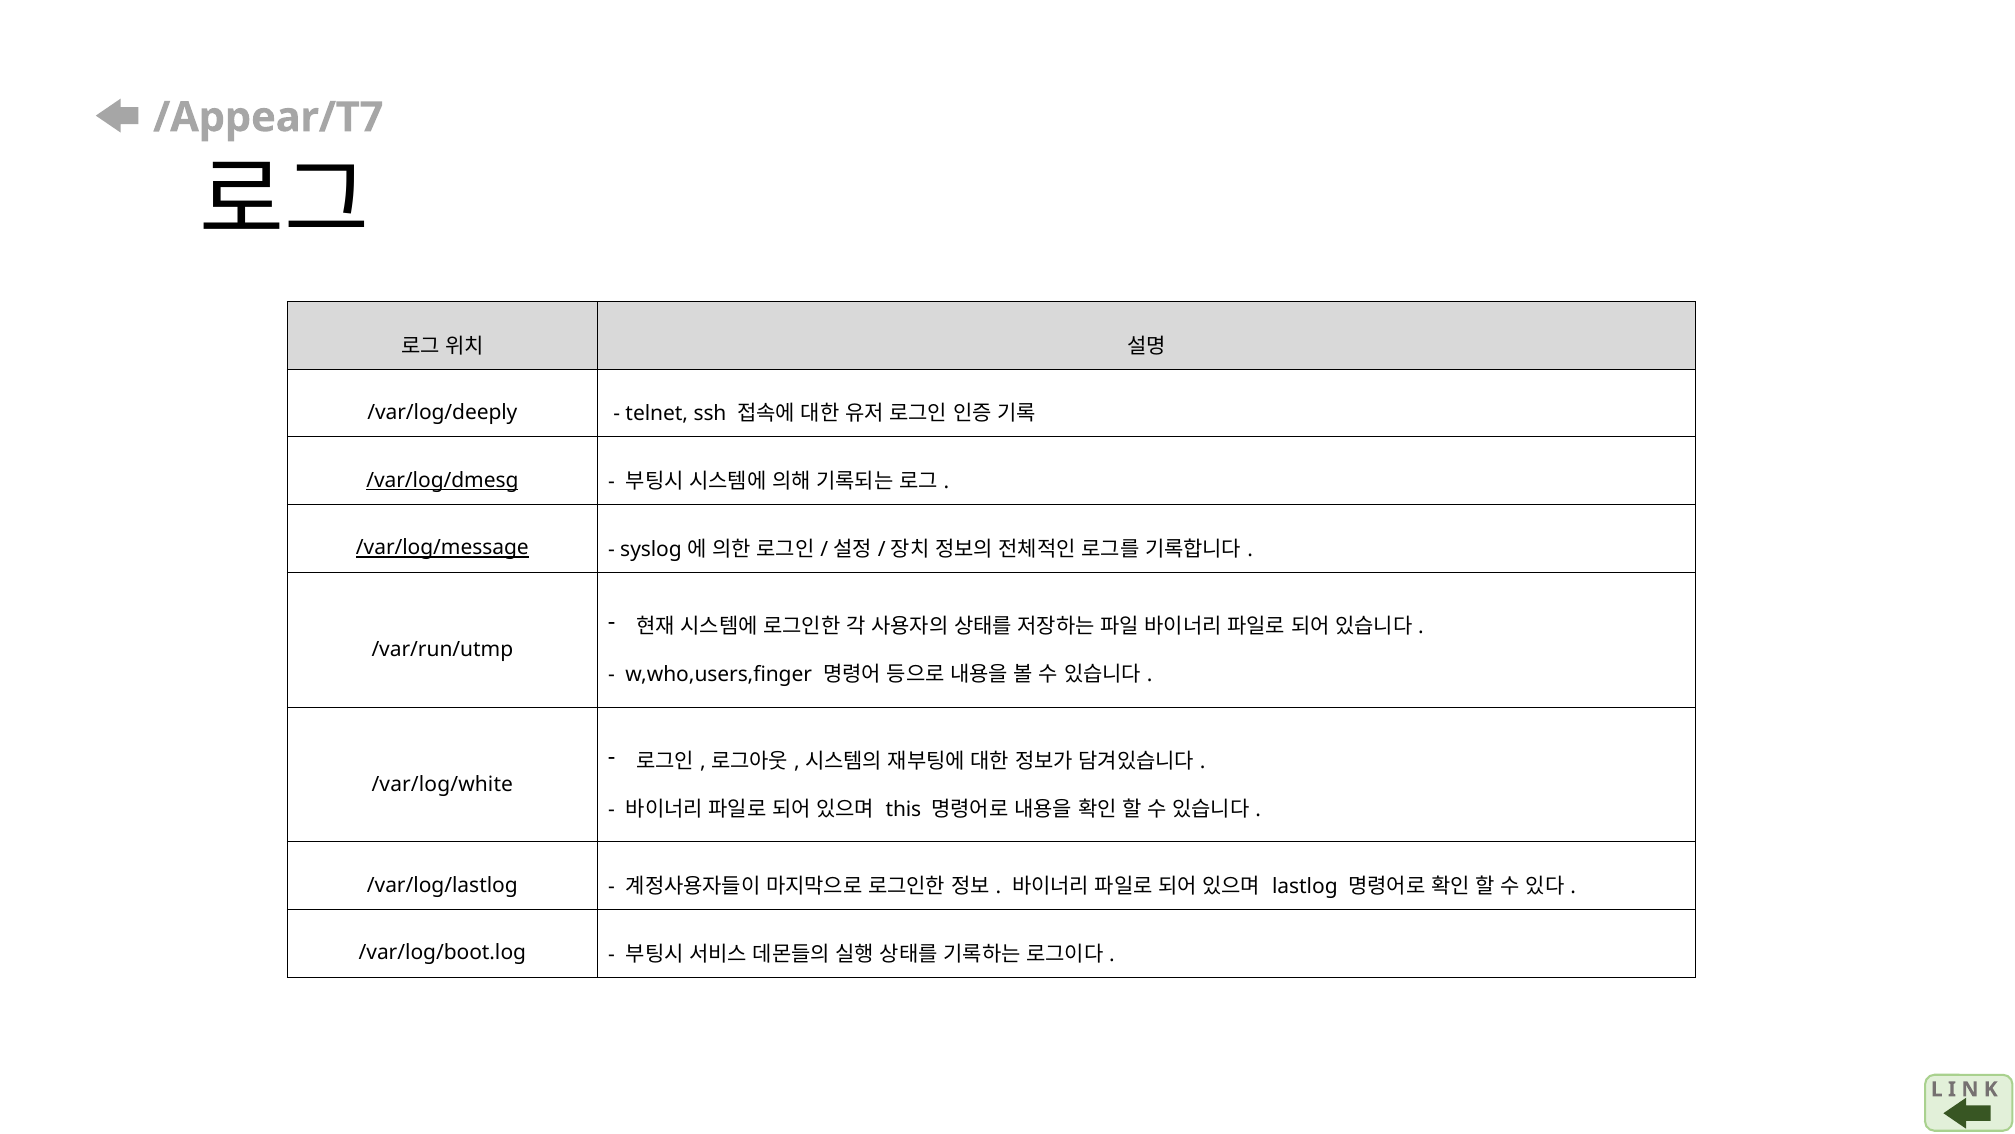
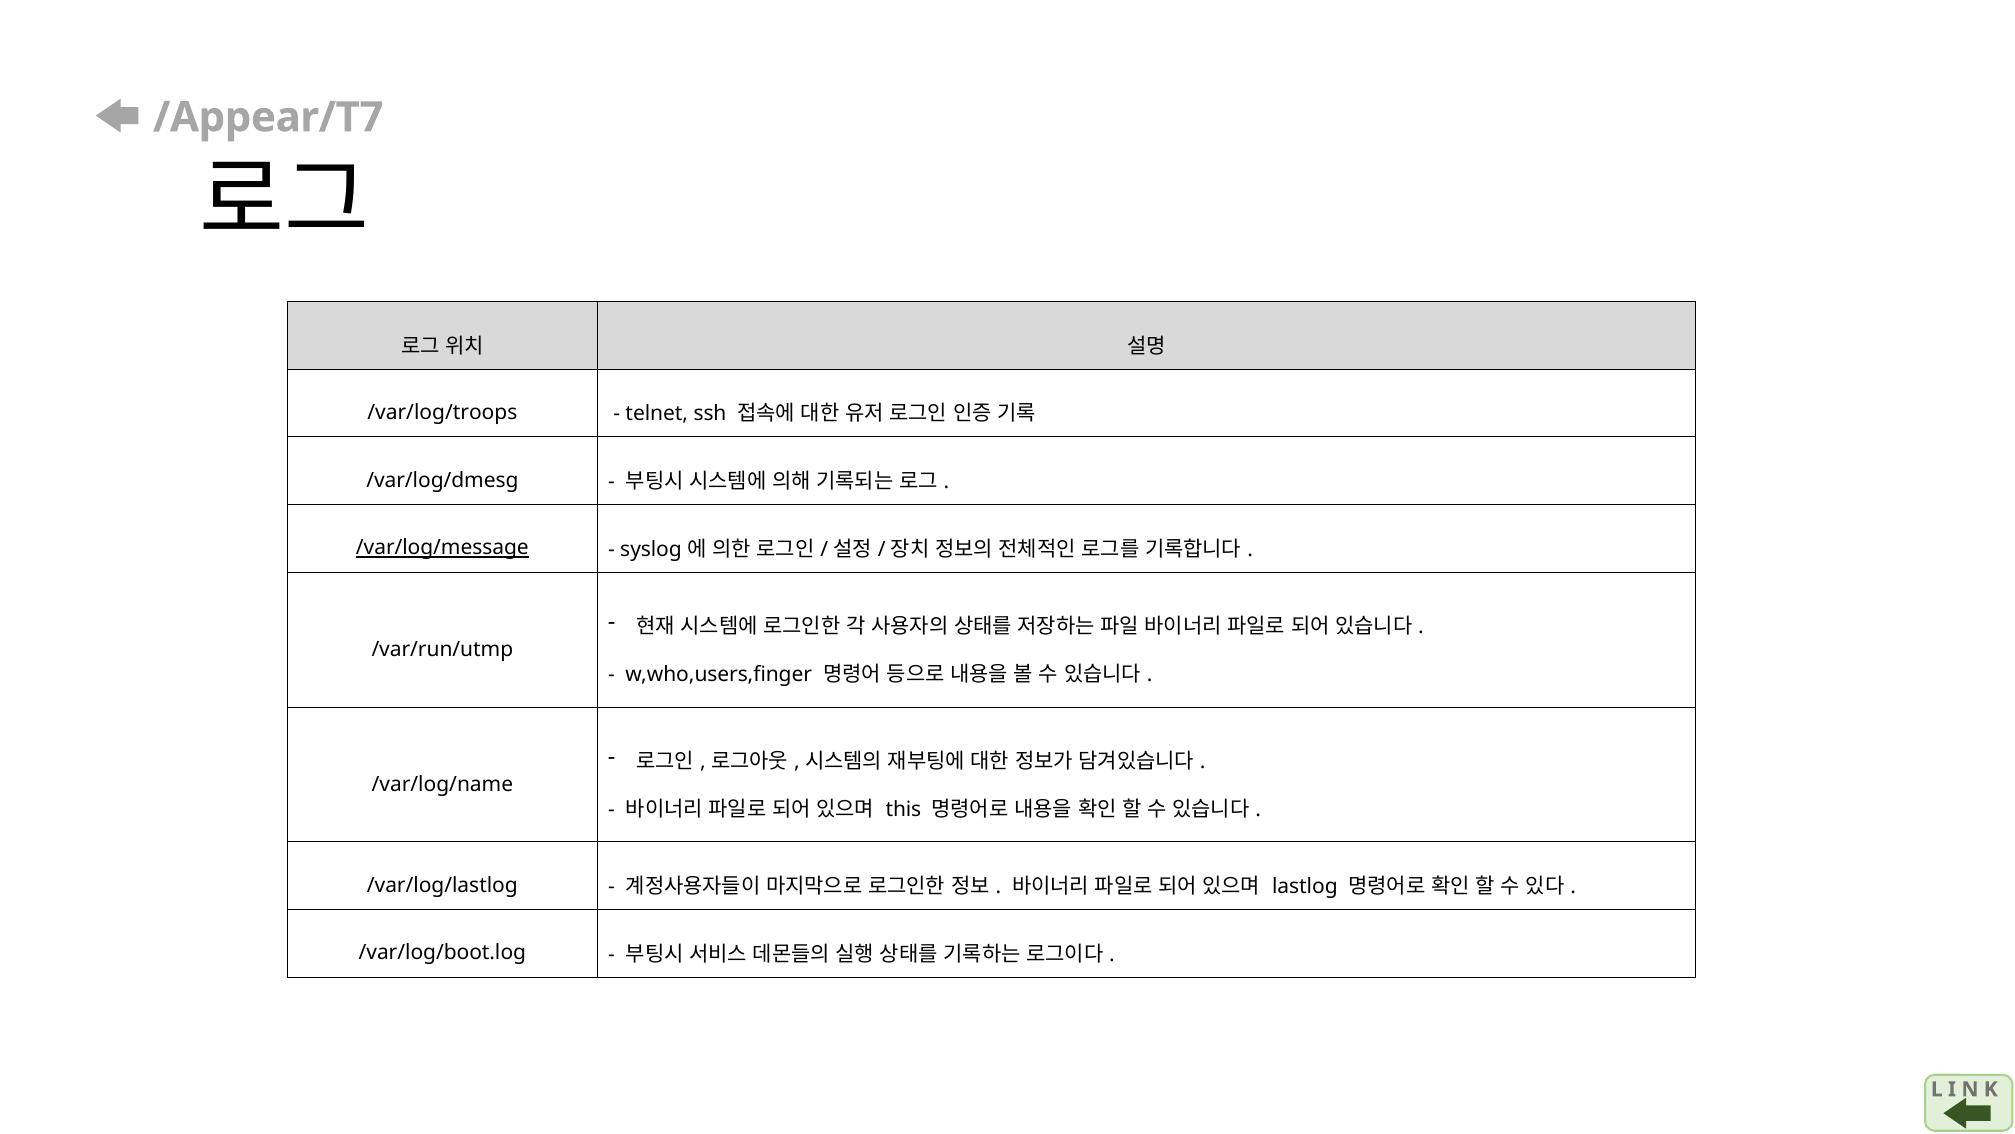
/var/log/deeply: /var/log/deeply -> /var/log/troops (442, 412)
/var/log/dmesg underline: present -> none (442, 480)
/var/log/white: /var/log/white -> /var/log/name (442, 784)
